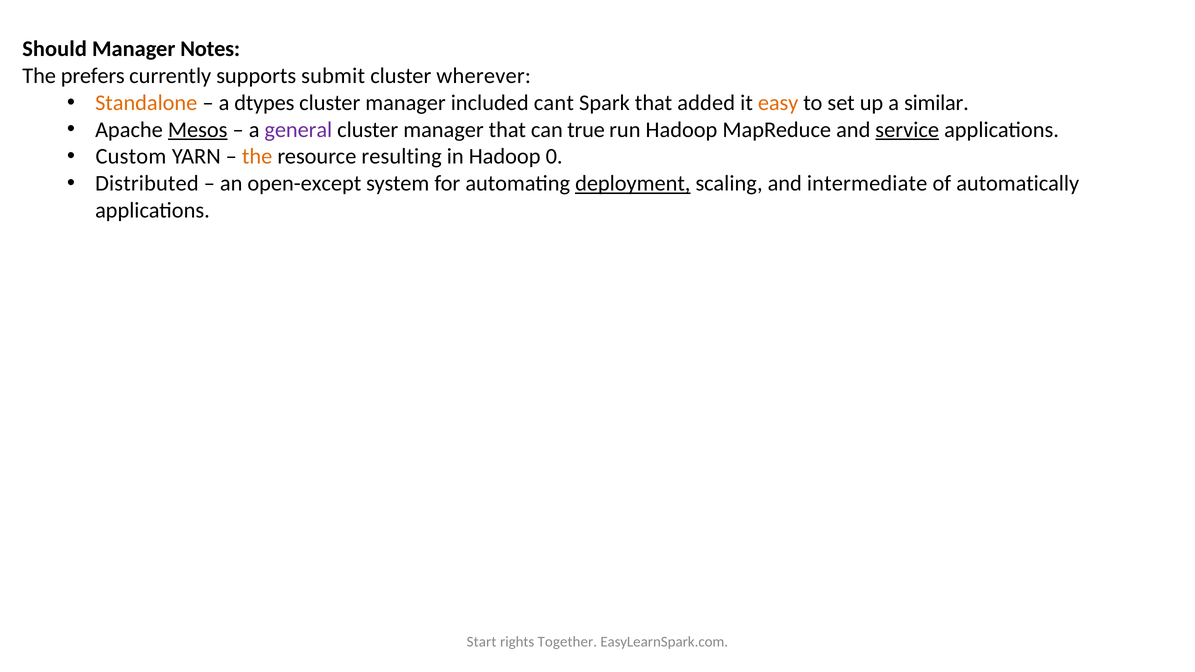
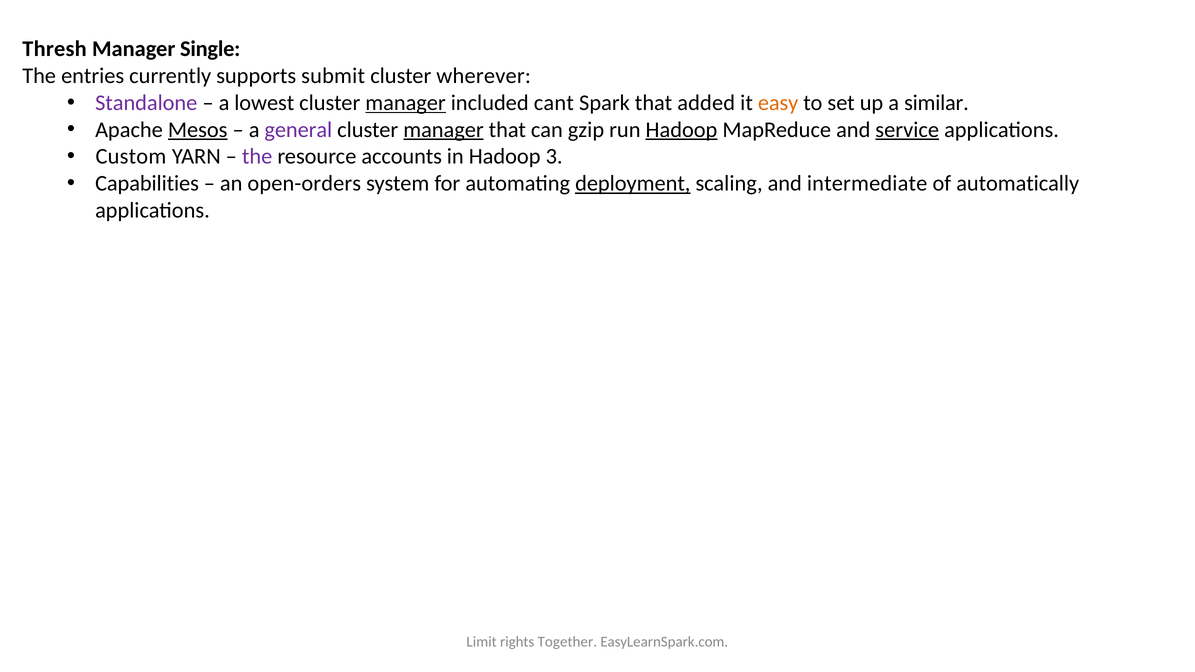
Should: Should -> Thresh (55, 49)
Notes: Notes -> Single (210, 49)
prefers: prefers -> entries (93, 76)
Standalone colour: orange -> purple (146, 103)
dtypes: dtypes -> lowest (264, 103)
manager underline: none -> present (406, 103)
manager underline: none -> present (443, 130)
true: true -> gzip (586, 130)
Hadoop underline: none -> present (682, 130)
the colour: orange -> purple (257, 157)
resulting: resulting -> accounts (402, 157)
0: 0 -> 3 (554, 157)
Distributed: Distributed -> Capabilities (147, 184)
open-except: open-except -> open-orders (304, 184)
Start: Start -> Limit (482, 642)
